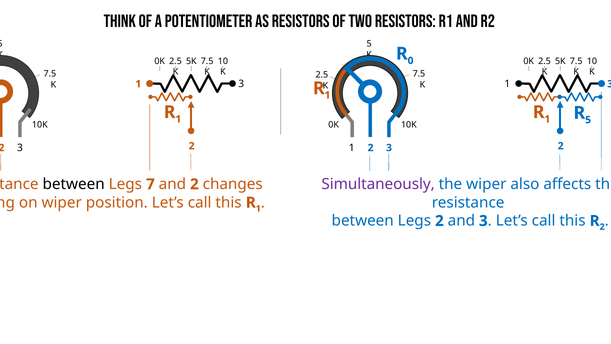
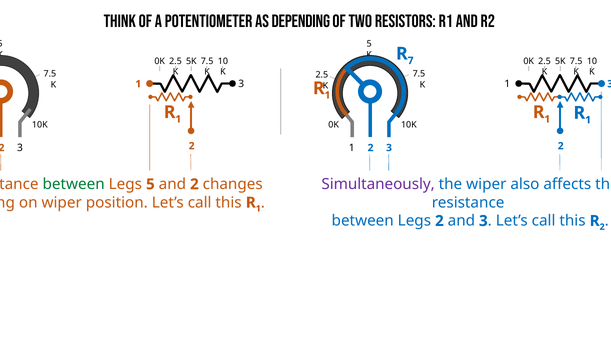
as resistors: resistors -> depending (301, 21)
0: 0 -> 7 (411, 61)
5: 5 -> 1 (588, 120)
between colour: black -> green (74, 184)
Legs 7: 7 -> 5 (150, 184)
